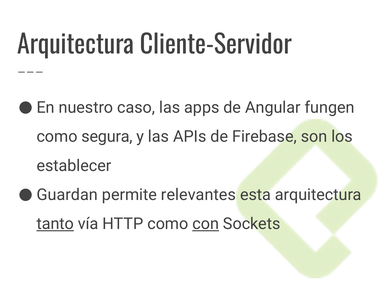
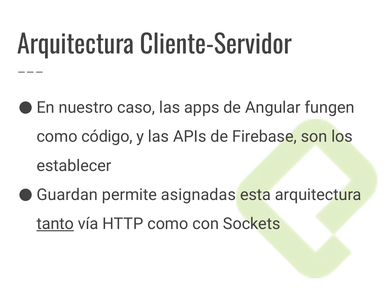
segura: segura -> código (107, 137)
relevantes: relevantes -> asignadas (198, 195)
con underline: present -> none (206, 224)
